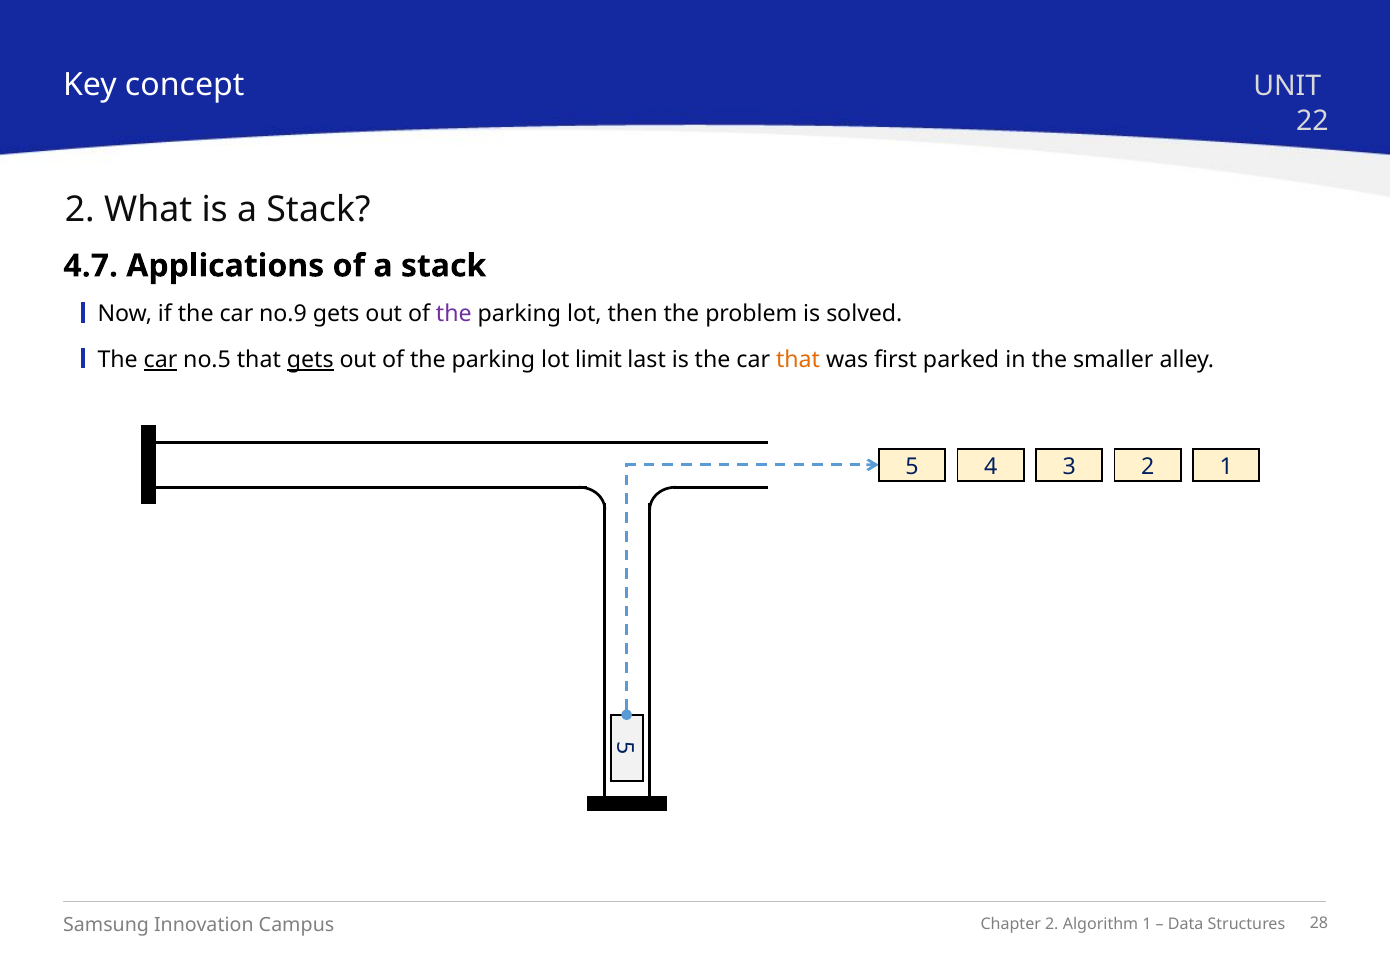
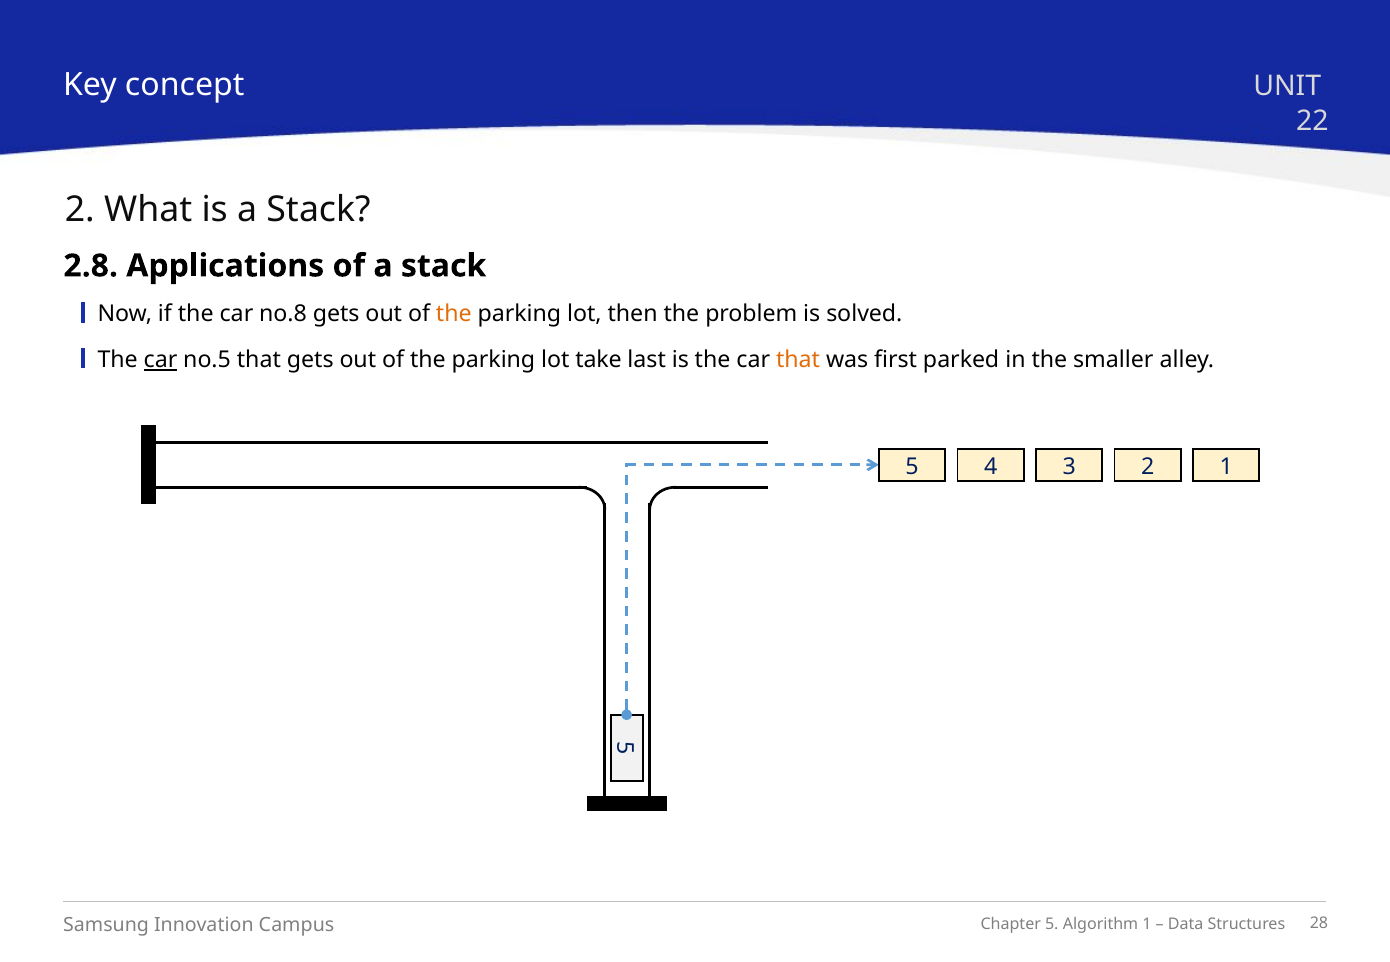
4.7: 4.7 -> 2.8 (91, 266)
no.9: no.9 -> no.8 (283, 314)
the colour: purple -> orange (454, 314)
gets underline: present -> none (310, 360)
limit: limit -> take (599, 360)
2: 2 -> 5 (1052, 925)
